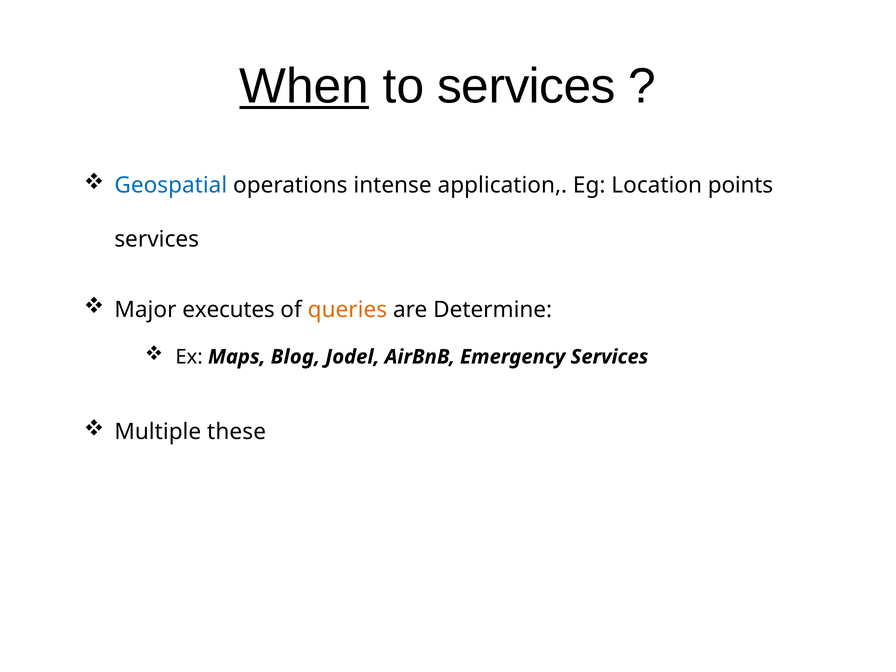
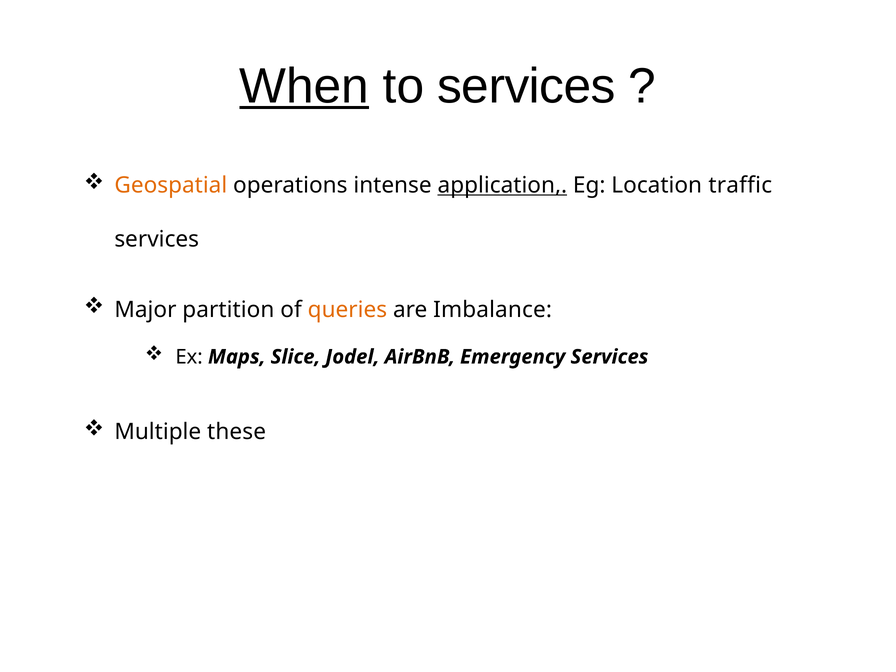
Geospatial colour: blue -> orange (171, 185)
application underline: none -> present (502, 185)
points: points -> traffic (740, 185)
executes: executes -> partition (228, 310)
Determine: Determine -> Imbalance (493, 310)
Blog: Blog -> Slice (295, 357)
